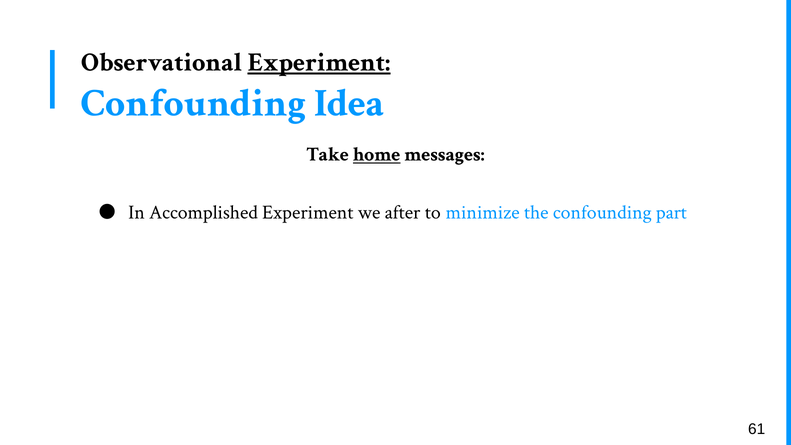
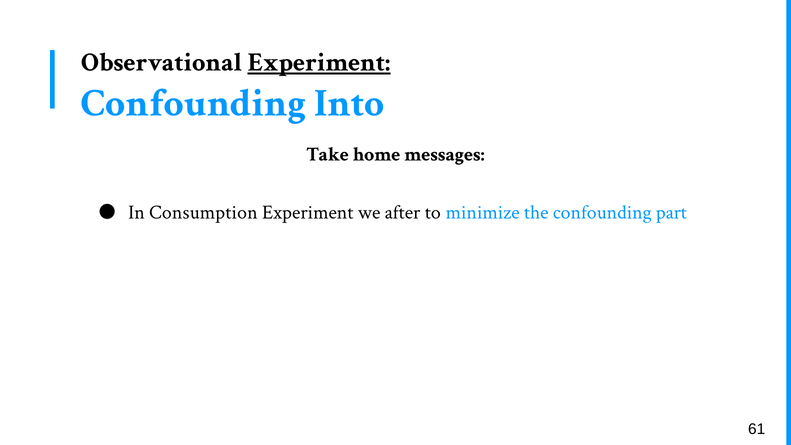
Idea: Idea -> Into (350, 103)
home underline: present -> none (377, 154)
Accomplished: Accomplished -> Consumption (203, 212)
